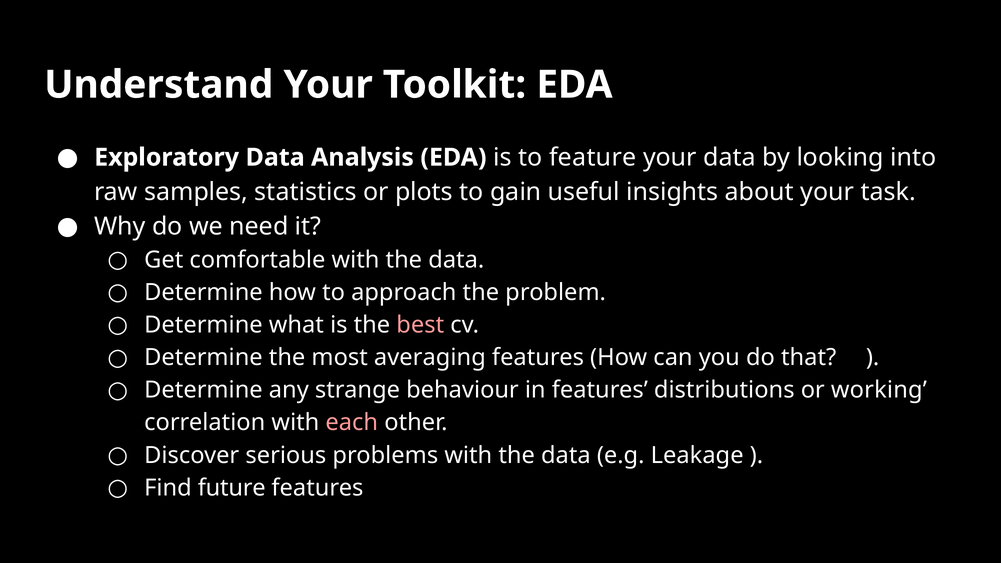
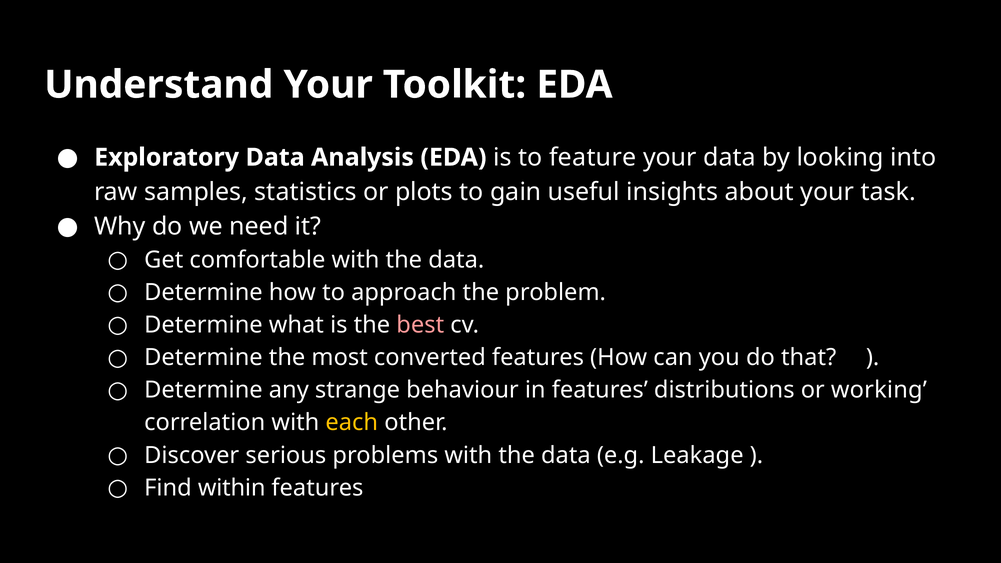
averaging: averaging -> converted (430, 358)
each colour: pink -> yellow (352, 423)
future: future -> within (232, 488)
